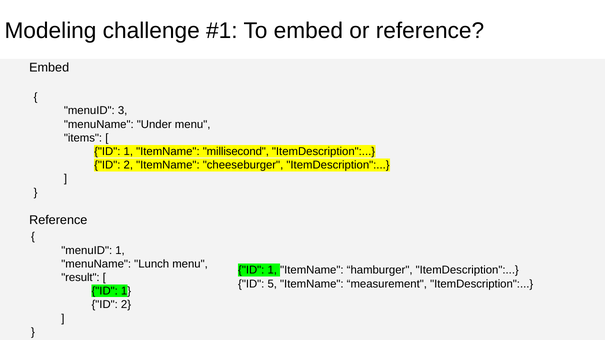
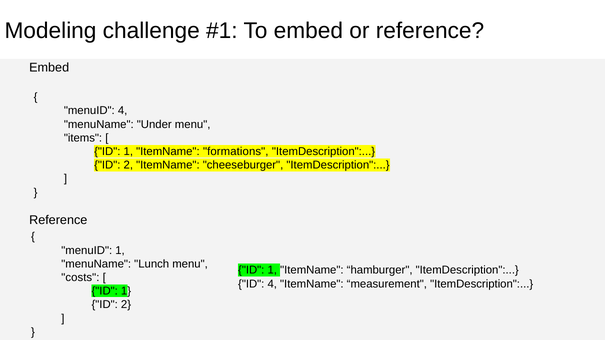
menuID 3: 3 -> 4 (123, 111)
millisecond: millisecond -> formations (236, 152)
result: result -> costs (80, 278)
ID 5: 5 -> 4 (272, 284)
